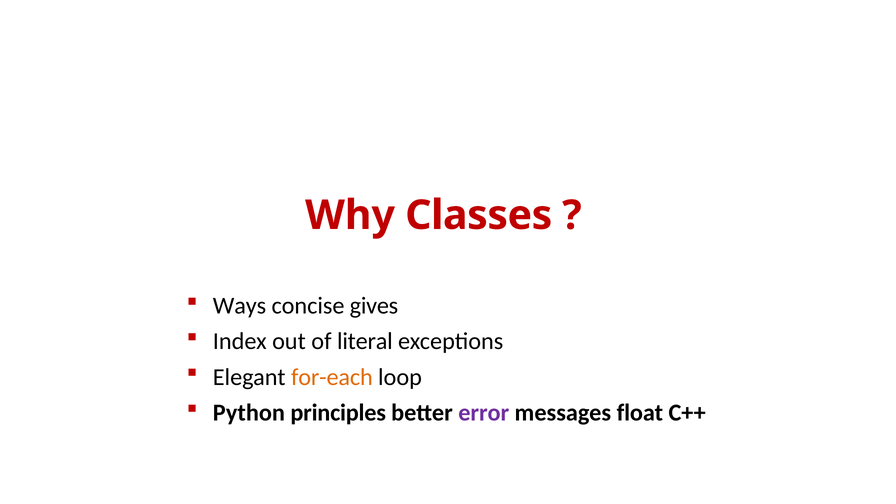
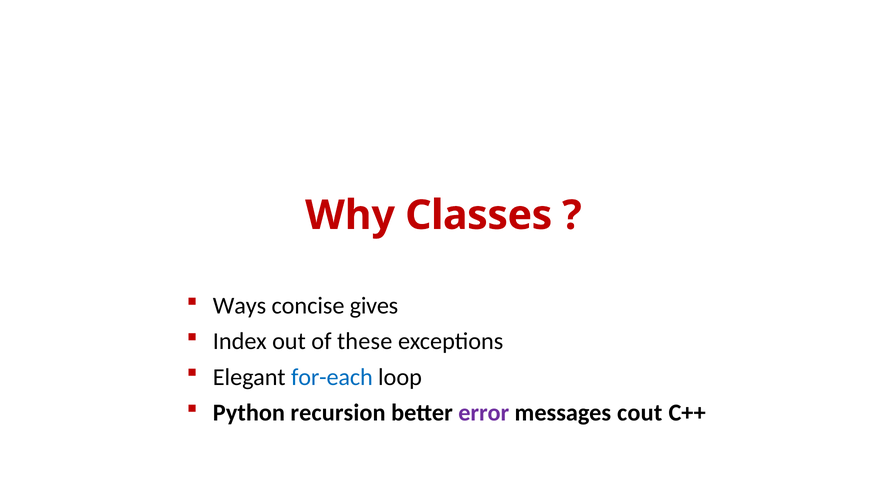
literal: literal -> these (365, 341)
for-each colour: orange -> blue (332, 377)
principles: principles -> recursion (338, 413)
float: float -> cout (640, 413)
